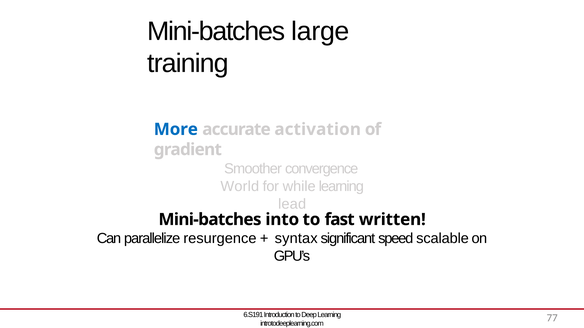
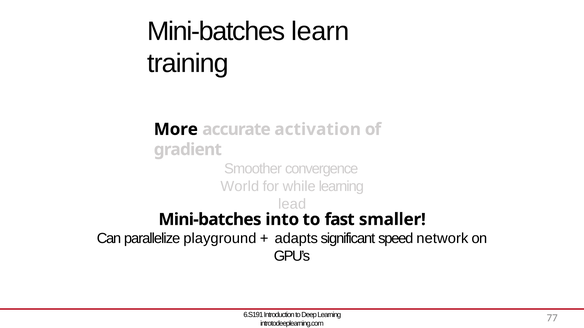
large: large -> learn (320, 31)
More colour: blue -> black (176, 130)
written: written -> smaller (392, 220)
resurgence: resurgence -> playground (220, 239)
syntax: syntax -> adapts (296, 239)
scalable: scalable -> network (442, 239)
